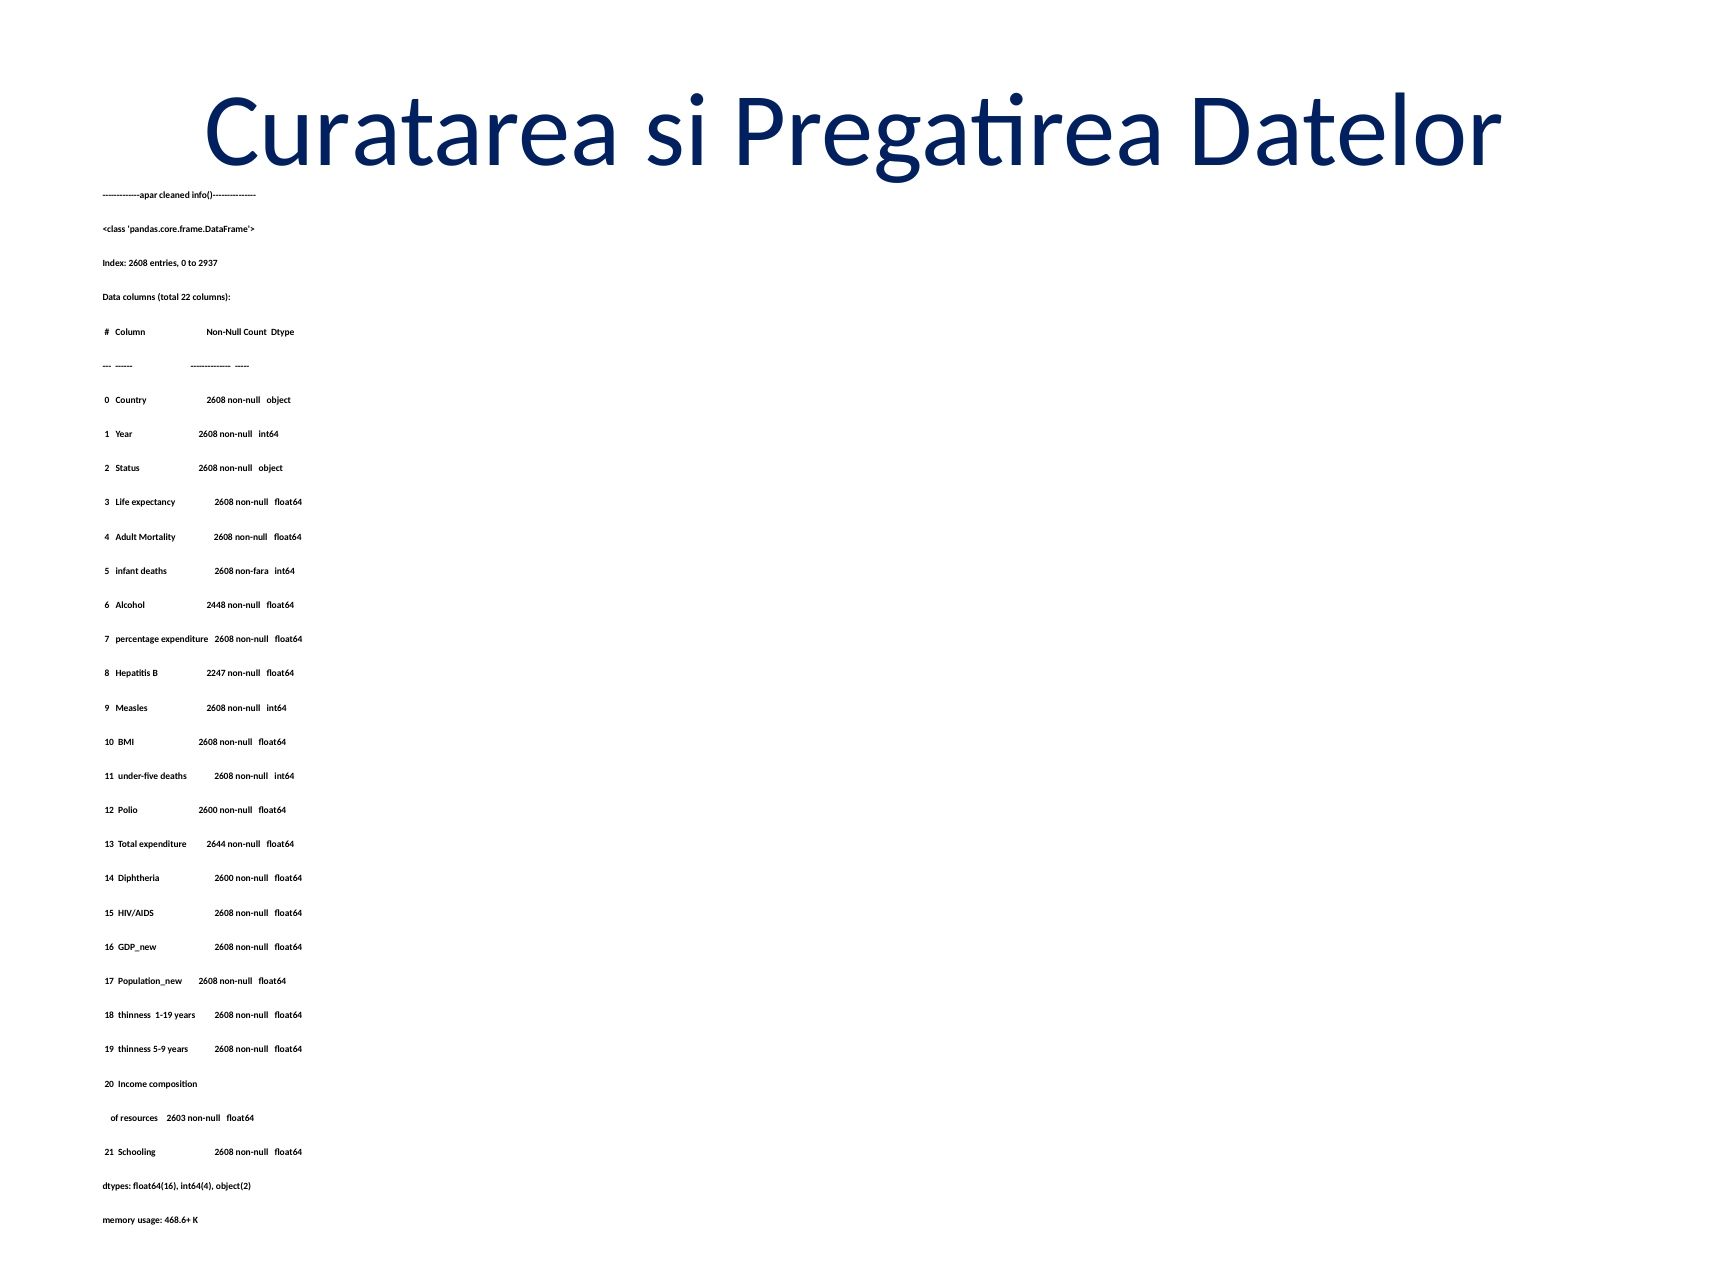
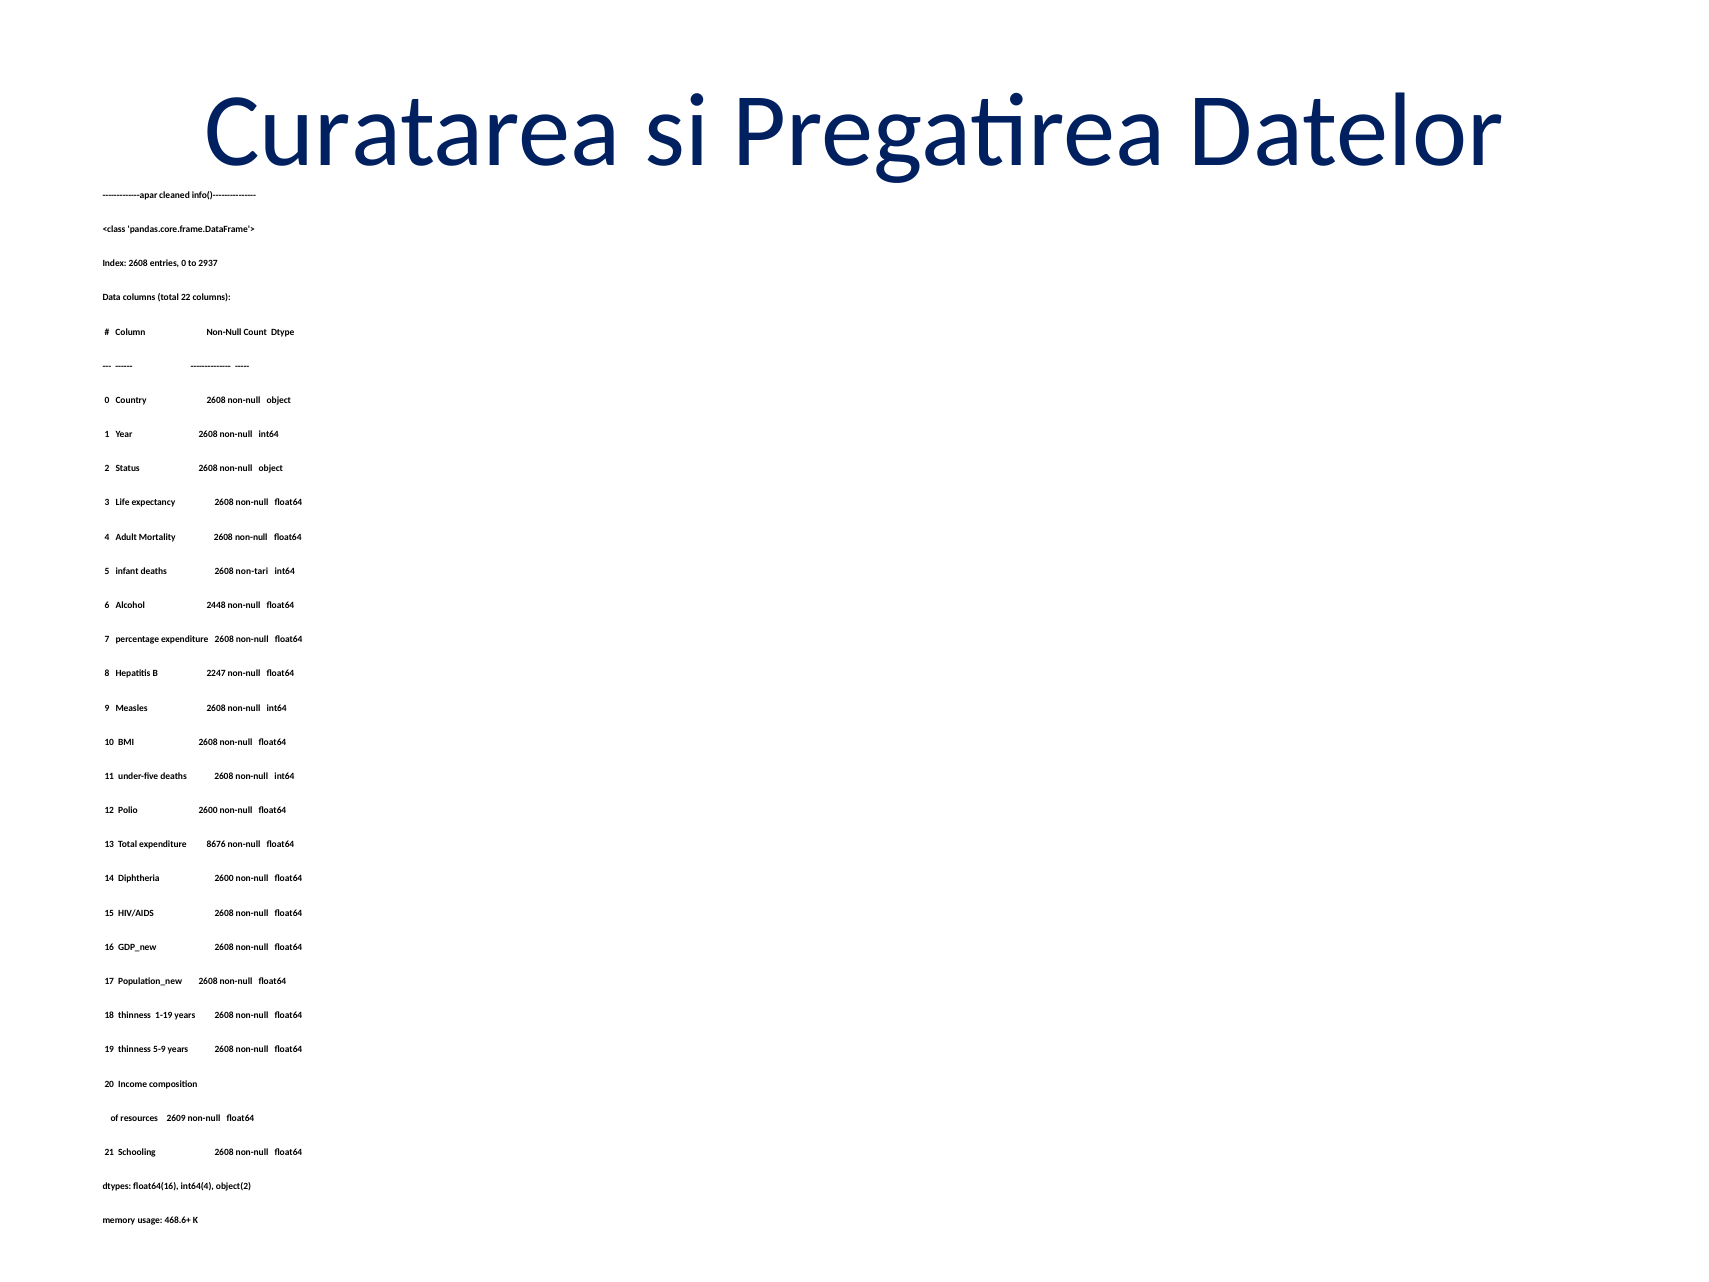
non-fara: non-fara -> non-tari (252, 571)
2644: 2644 -> 8676 (216, 845)
2603: 2603 -> 2609 (176, 1118)
